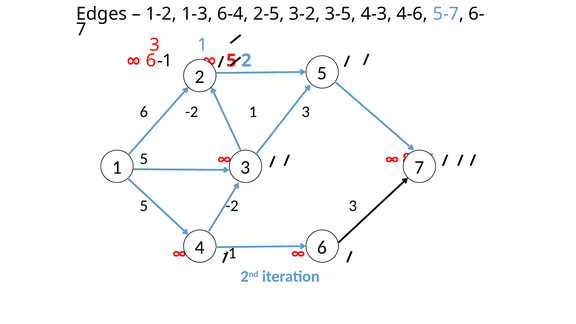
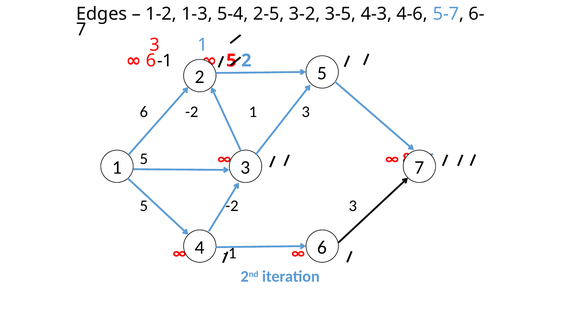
6-4: 6-4 -> 5-4 (233, 14)
